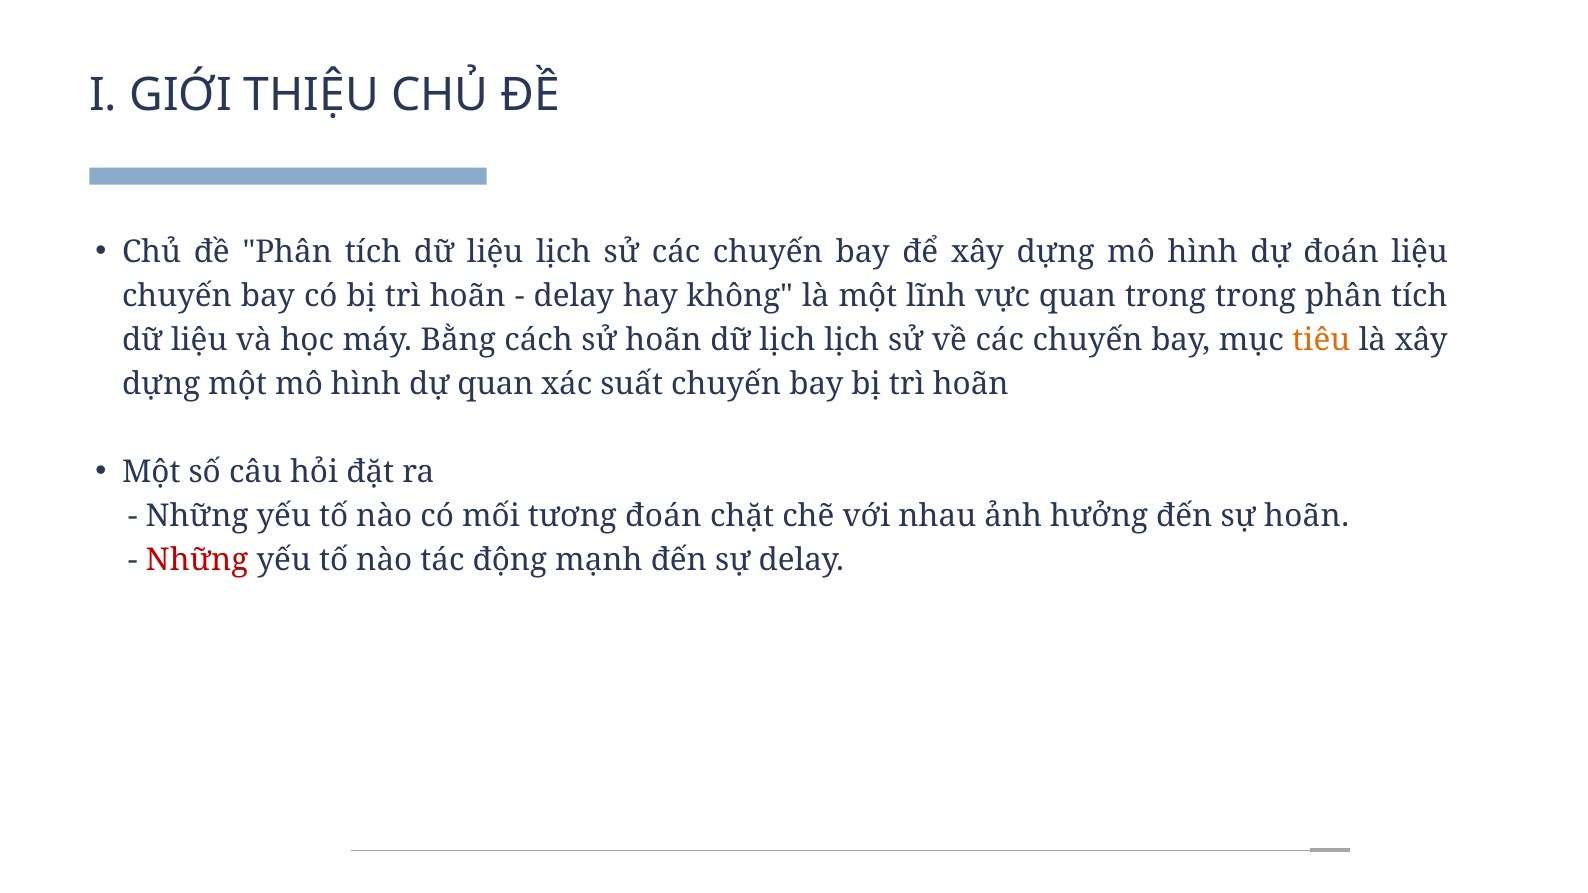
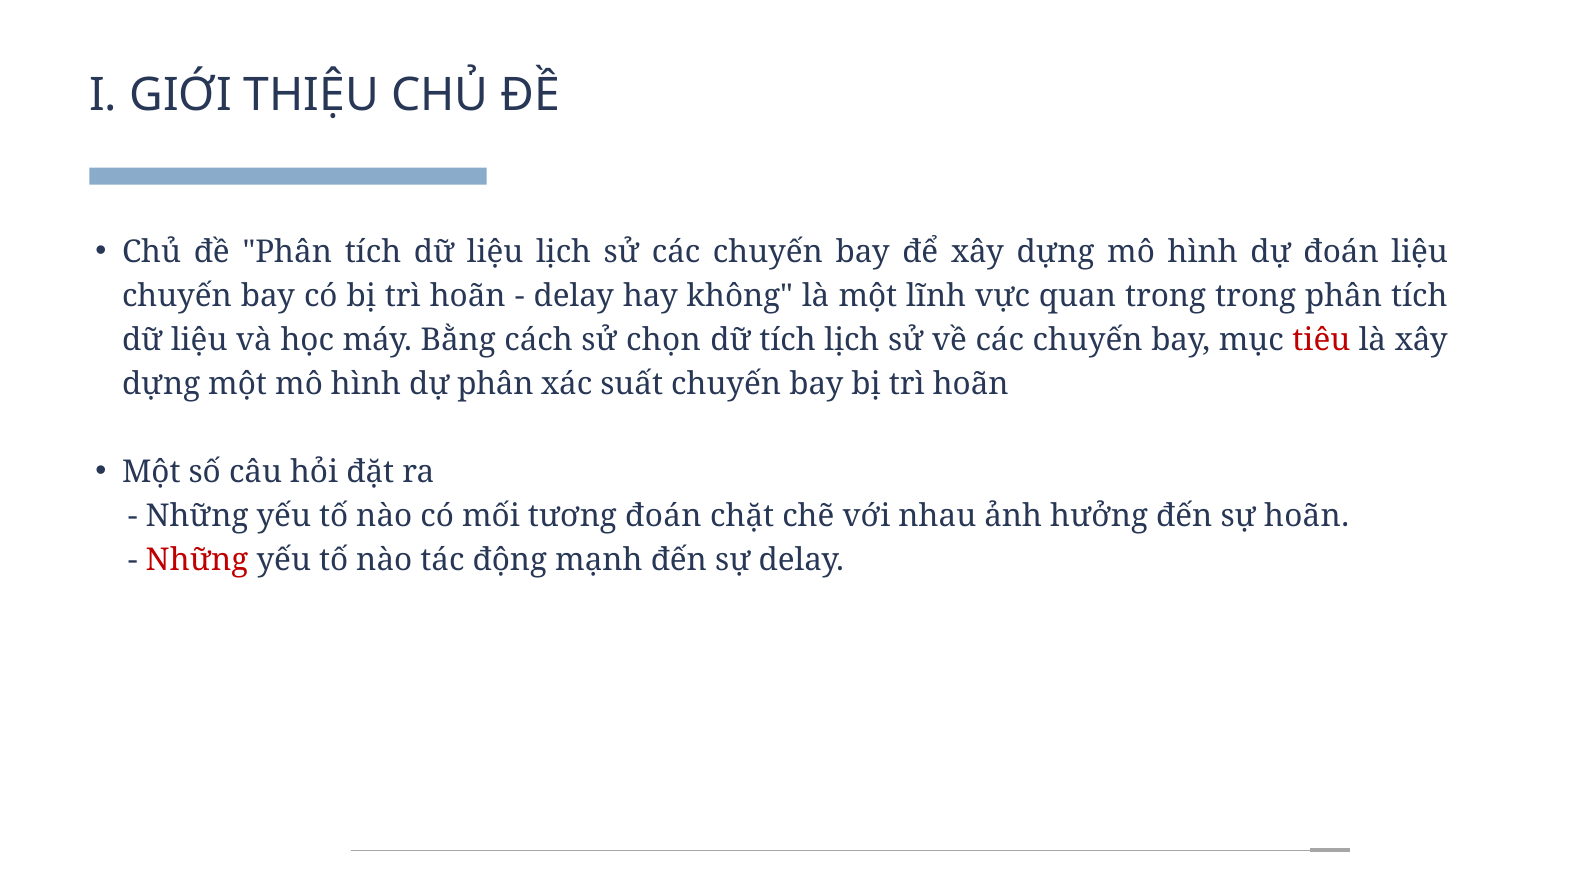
sử hoãn: hoãn -> chọn (663, 340)
dữ lịch: lịch -> tích (788, 340)
tiêu colour: orange -> red (1321, 340)
dự quan: quan -> phân (495, 384)
